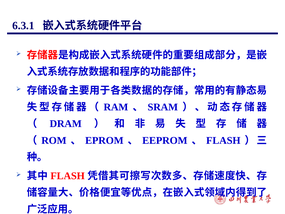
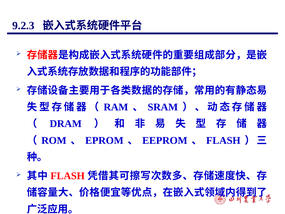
6.3.1: 6.3.1 -> 9.2.3 (23, 26)
